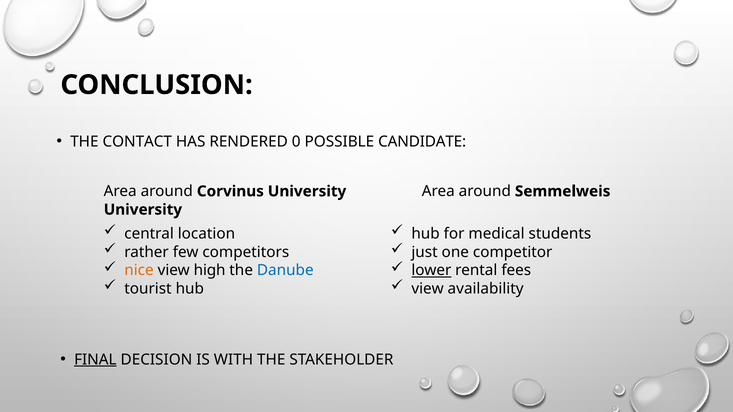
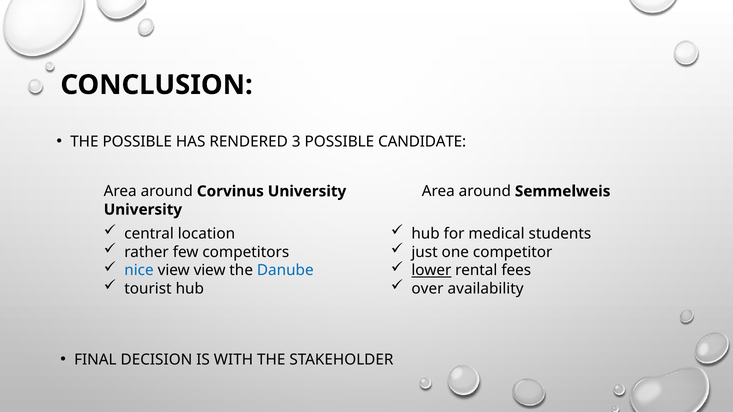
THE CONTACT: CONTACT -> POSSIBLE (137, 142)
0: 0 -> 3 (296, 142)
nice colour: orange -> blue (139, 271)
view high: high -> view (210, 271)
view: view -> over (427, 289)
FINAL underline: present -> none (95, 360)
